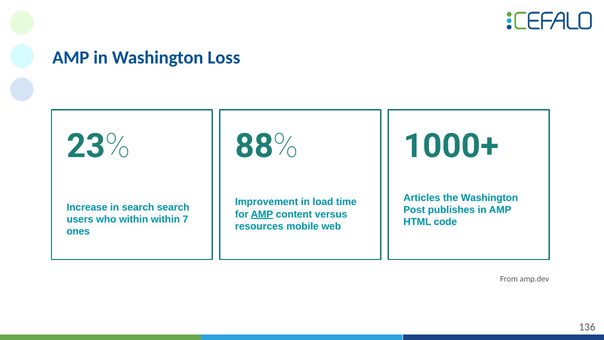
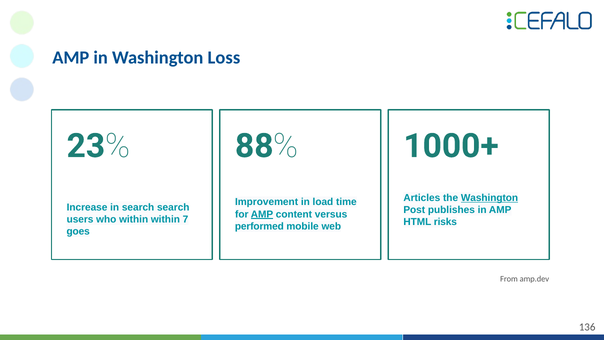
Washington underline: none -> present (489, 198)
code: code -> risks (445, 222)
resources: resources -> performed (259, 226)
ones: ones -> goes (78, 231)
